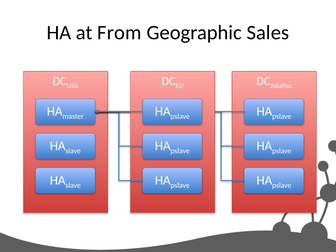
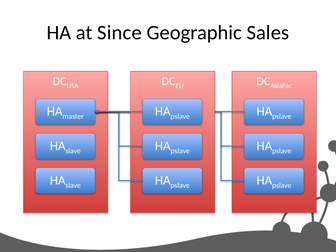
From: From -> Since (119, 33)
